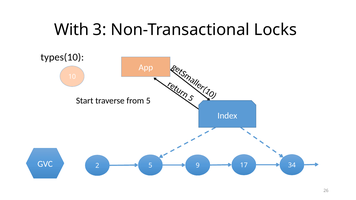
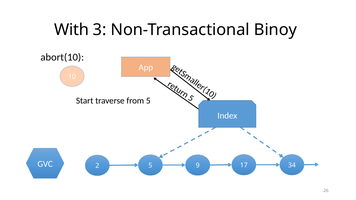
Locks: Locks -> Binoy (275, 30)
types(10: types(10 -> abort(10 (62, 57)
